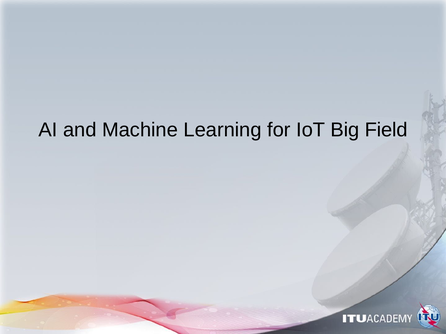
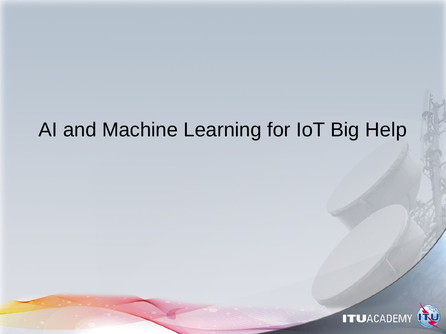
Field: Field -> Help (386, 130)
